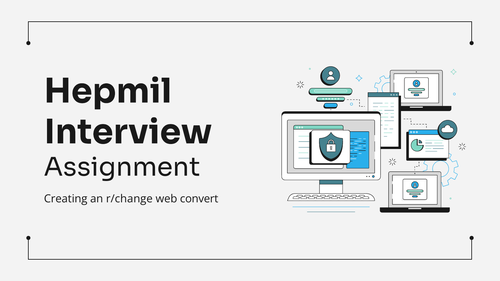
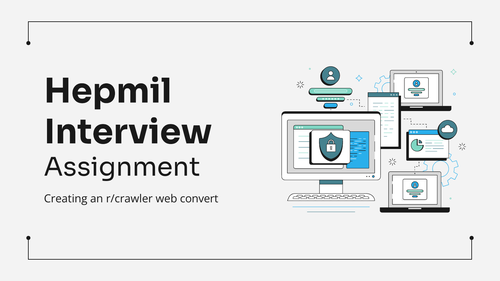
r/change: r/change -> r/crawler (129, 199)
